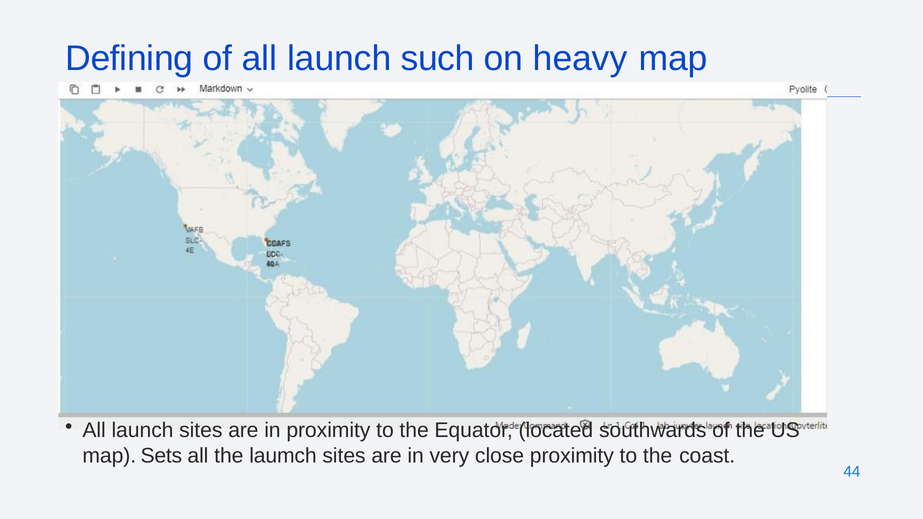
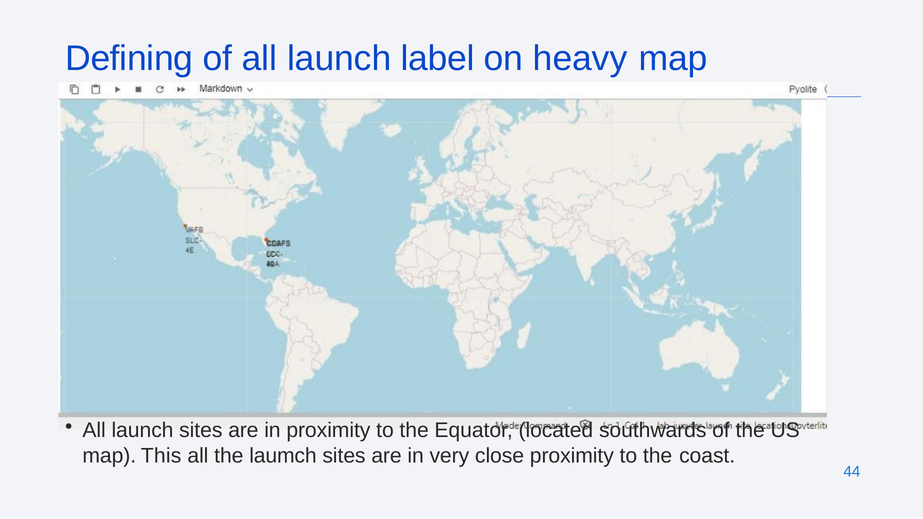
such: such -> label (438, 58)
Sets: Sets -> This (161, 456)
